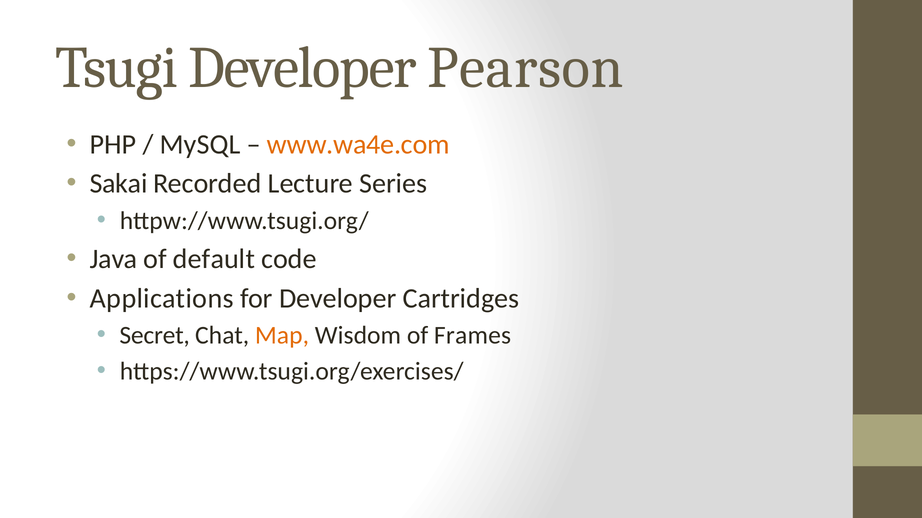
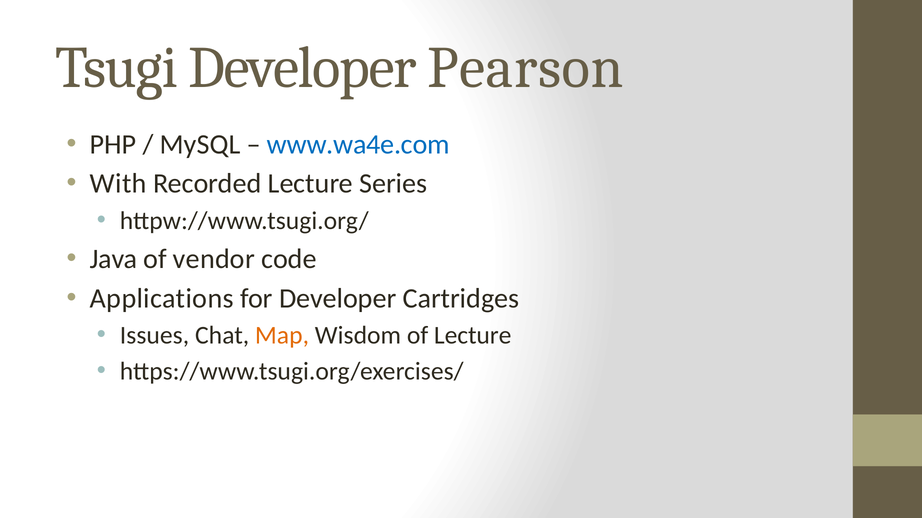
www.wa4e.com colour: orange -> blue (358, 145)
Sakai: Sakai -> With (118, 184)
default: default -> vendor (214, 259)
Secret: Secret -> Issues (155, 336)
of Frames: Frames -> Lecture (473, 336)
